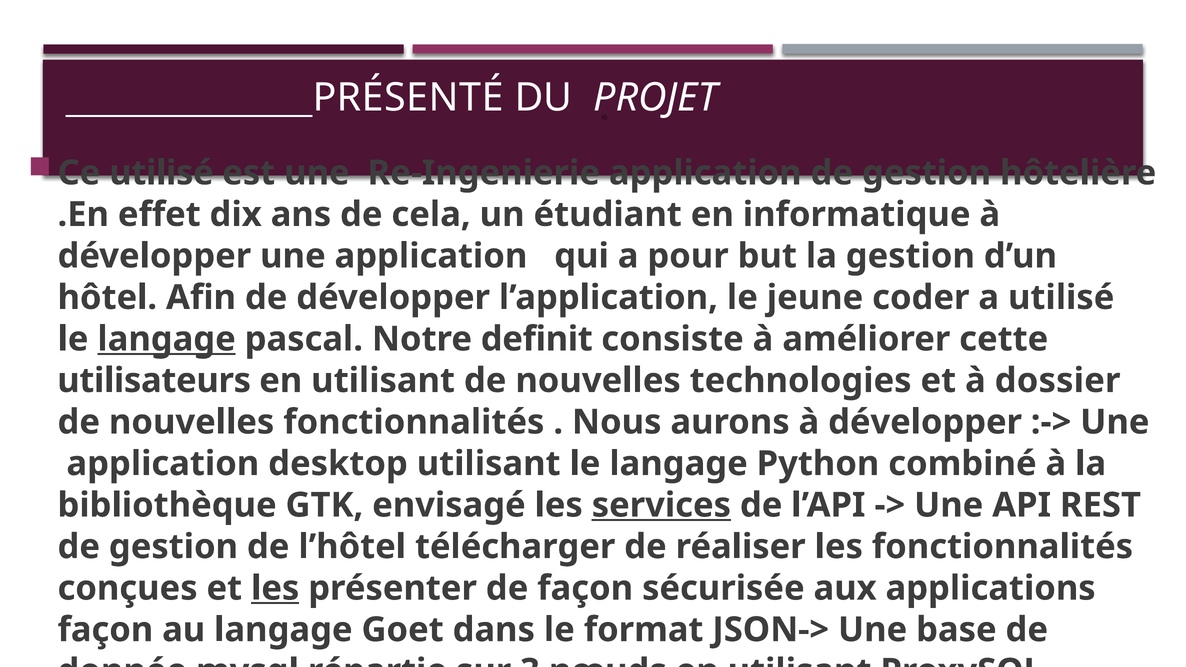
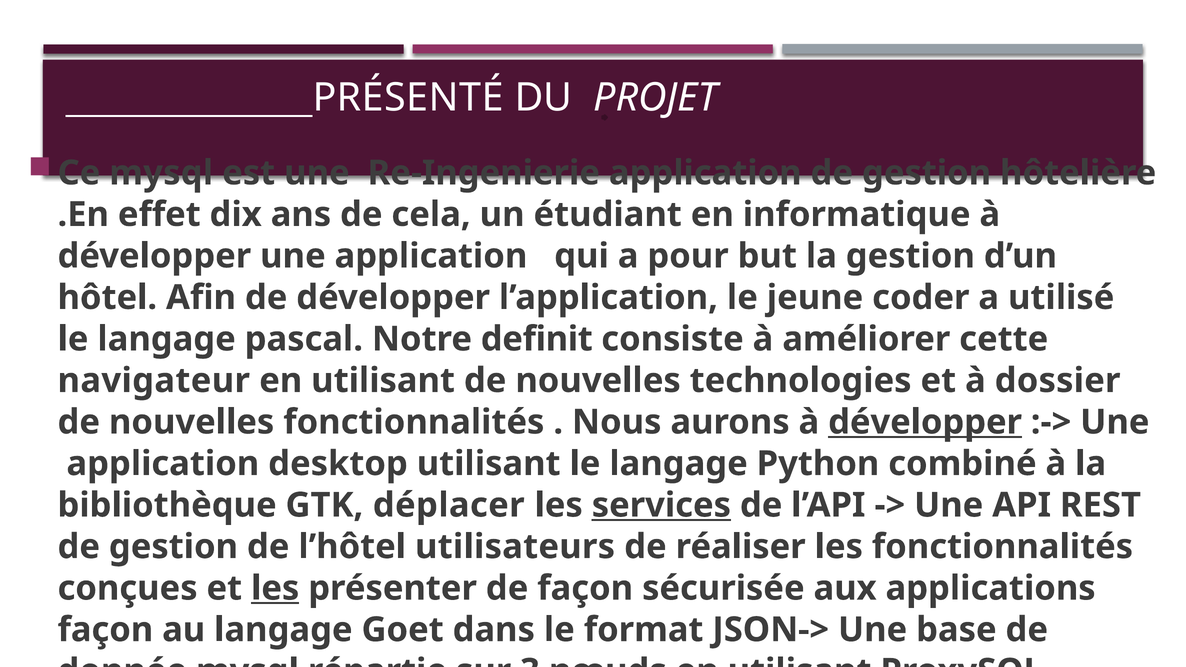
Ce utilisé: utilisé -> mysql (161, 173)
langage underline: present -> none (167, 339)
utilisateurs: utilisateurs -> navigateur (154, 381)
développer underline: none -> present (925, 422)
envisagé: envisagé -> déplacer (449, 505)
télécharger: télécharger -> utilisateurs (515, 547)
